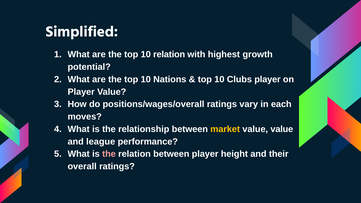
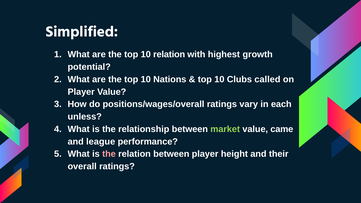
Clubs player: player -> called (267, 79)
moves: moves -> unless (85, 117)
market colour: yellow -> light green (225, 129)
value value: value -> came (282, 129)
